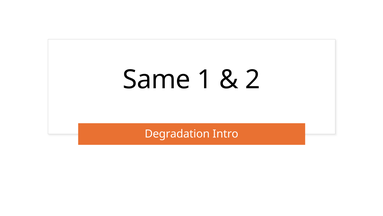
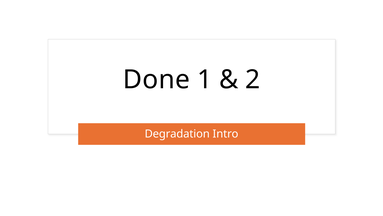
Same: Same -> Done (156, 79)
